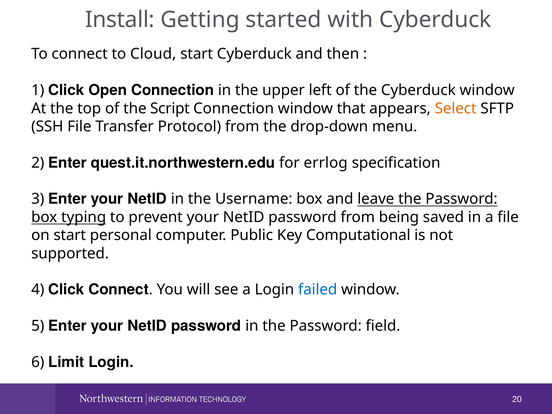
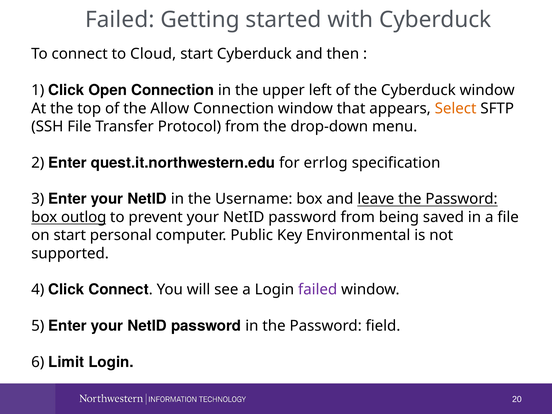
Install: Install -> Failed (120, 20)
Script: Script -> Allow (170, 108)
typing: typing -> outlog (84, 217)
Computational: Computational -> Environmental (358, 235)
failed colour: blue -> purple (318, 290)
